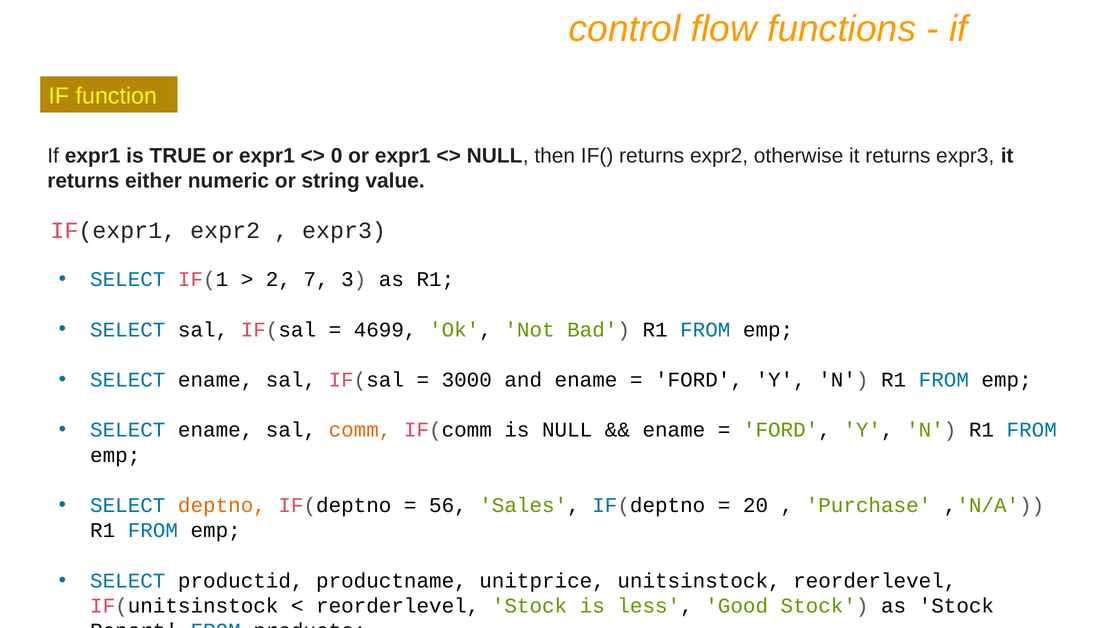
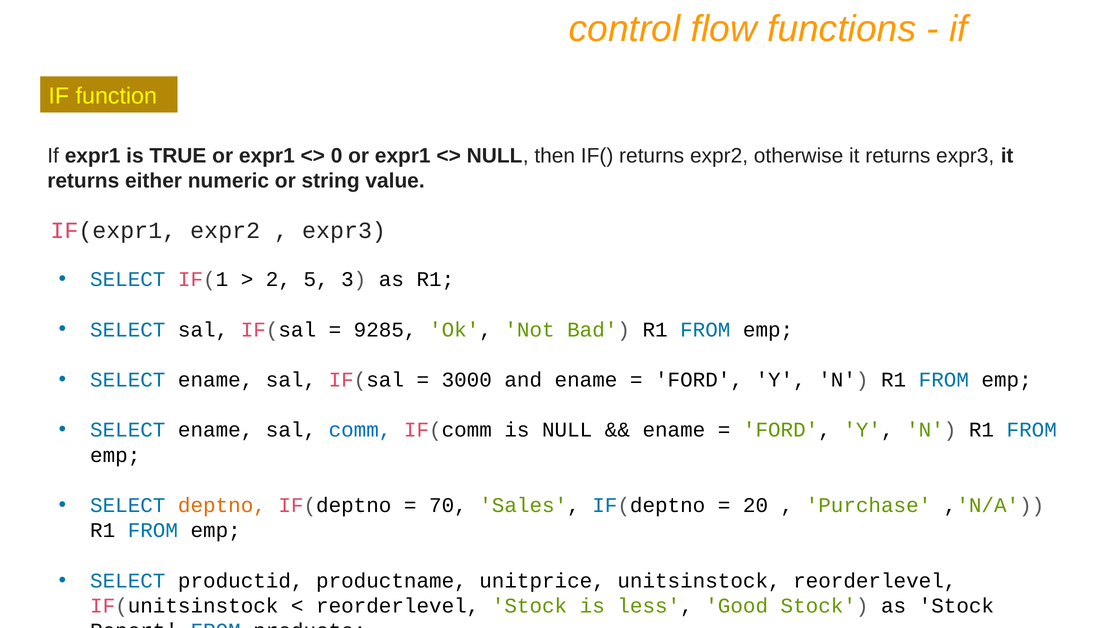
7: 7 -> 5 (316, 279)
4699: 4699 -> 9285 (385, 329)
comm colour: orange -> blue (360, 430)
56: 56 -> 70 (448, 505)
